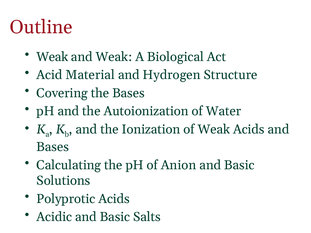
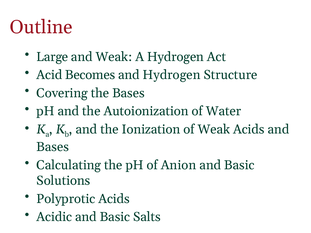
Weak: Weak -> Large (52, 57)
A Biological: Biological -> Hydrogen (175, 57)
Material: Material -> Becomes (90, 75)
